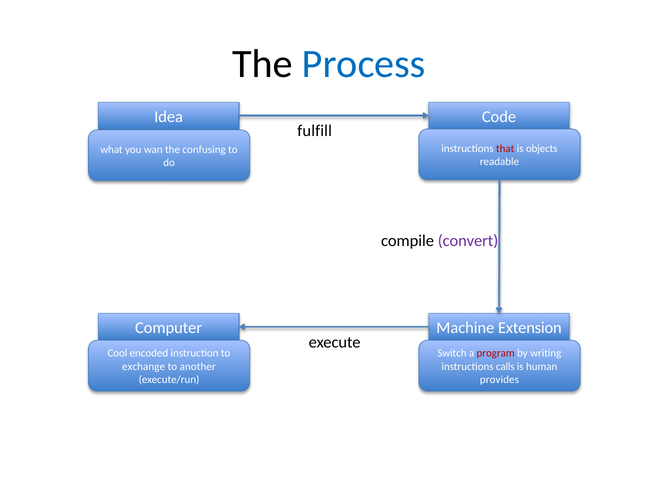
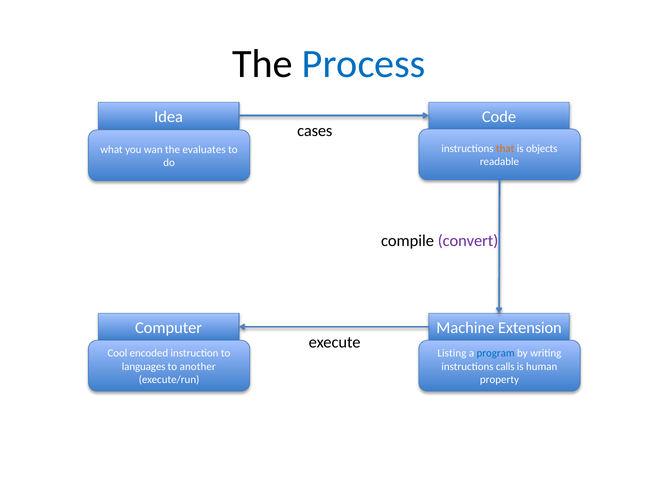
fulfill: fulfill -> cases (315, 131)
that colour: red -> orange (505, 148)
confusing: confusing -> evaluates (204, 149)
Switch: Switch -> Listing (452, 353)
program colour: red -> blue (496, 353)
exchange: exchange -> languages (144, 366)
provides: provides -> property (499, 379)
